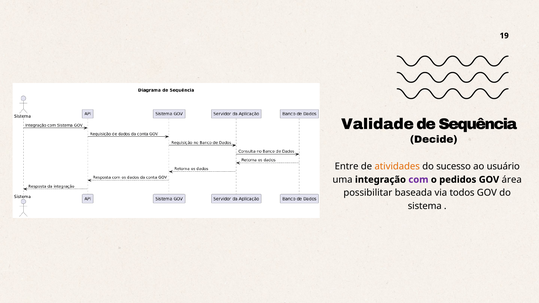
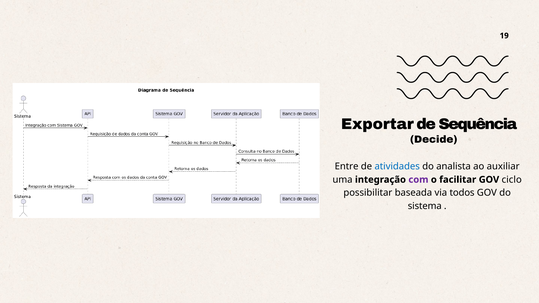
Validade: Validade -> Exportar (377, 124)
atividades colour: orange -> blue (397, 166)
sucesso: sucesso -> analista (454, 166)
usuário: usuário -> auxiliar (503, 166)
pedidos: pedidos -> facilitar (458, 180)
área: área -> ciclo (512, 180)
